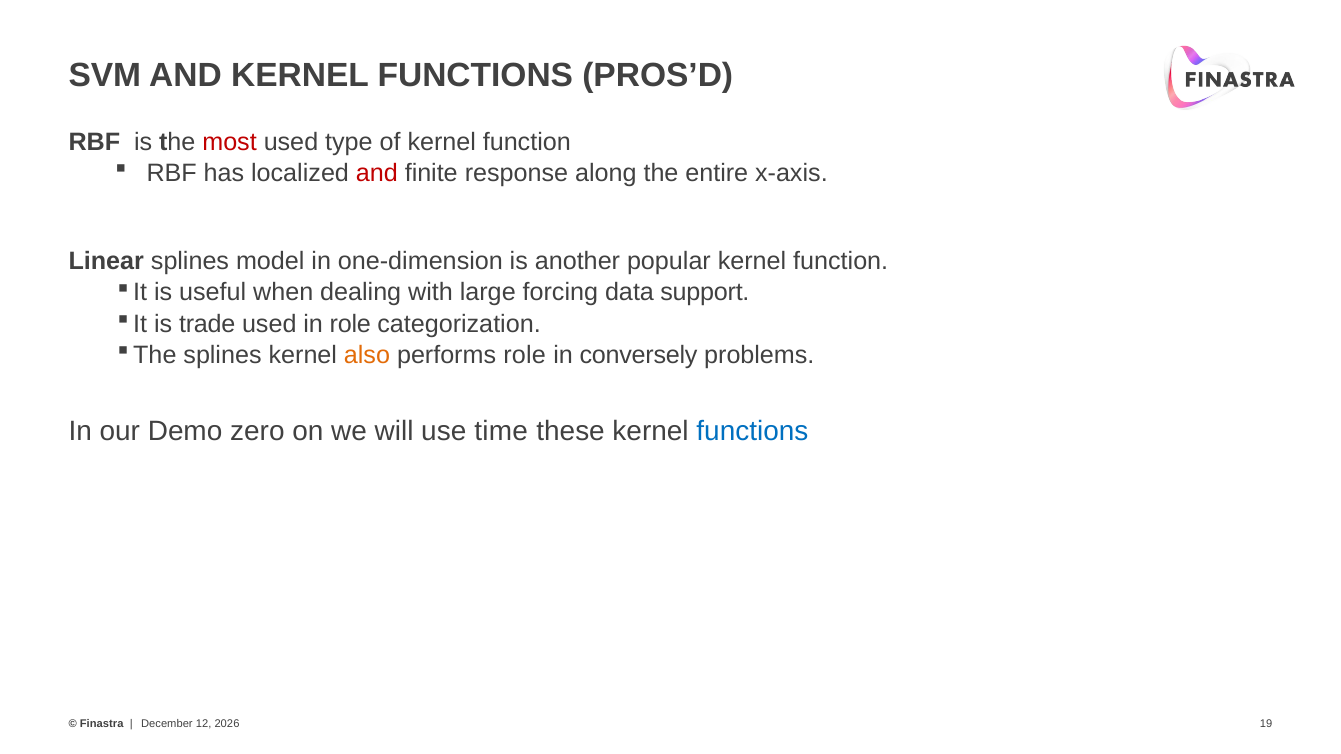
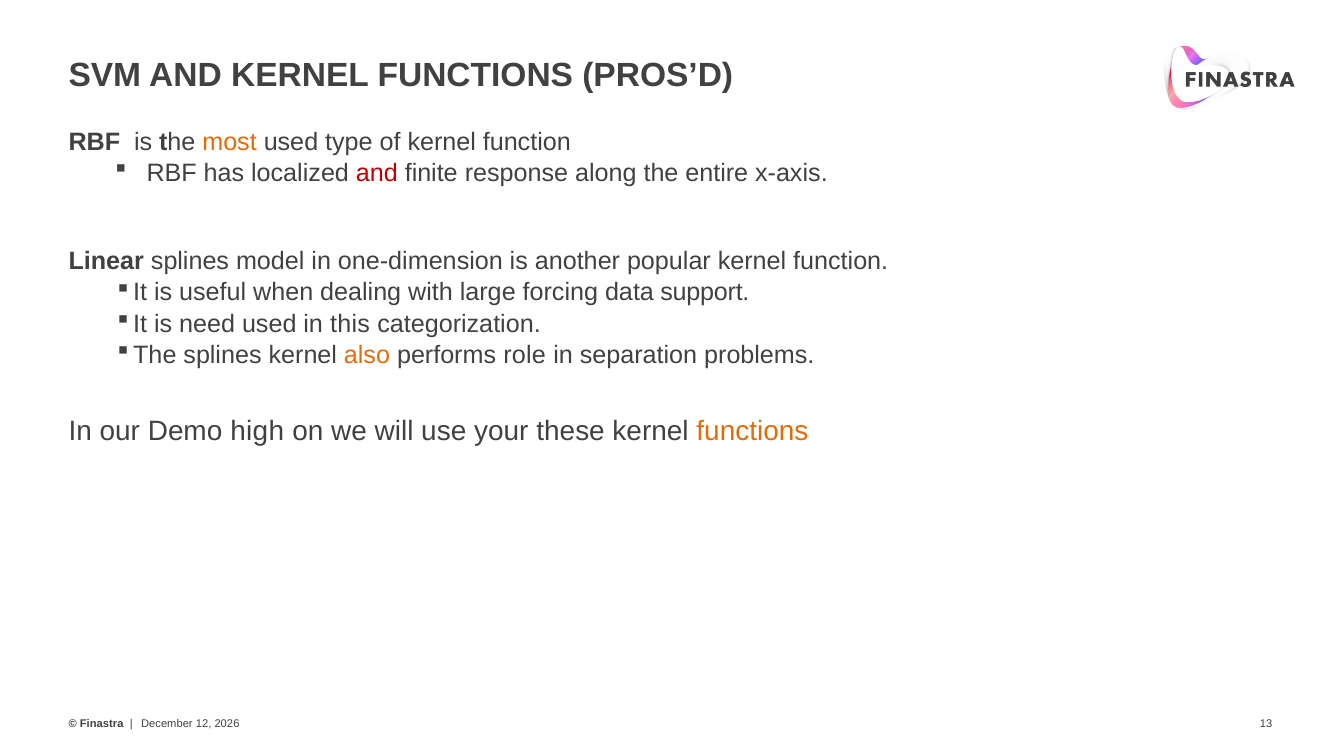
most colour: red -> orange (230, 142)
trade: trade -> need (207, 324)
in role: role -> this (350, 324)
conversely: conversely -> separation (638, 355)
zero: zero -> high (257, 431)
time: time -> your (501, 431)
functions colour: blue -> orange (752, 431)
19: 19 -> 13 (1266, 724)
